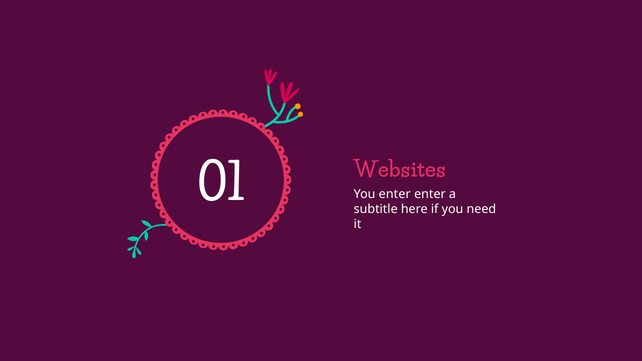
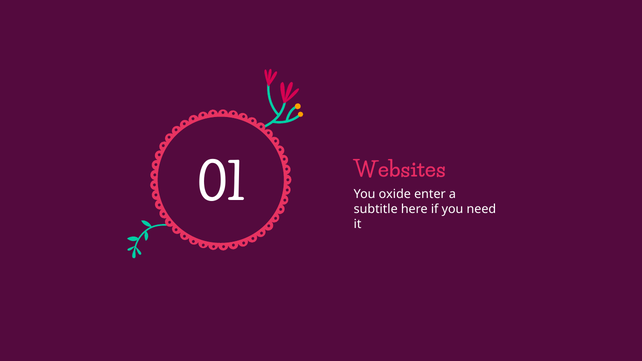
You enter: enter -> oxide (395, 194)
